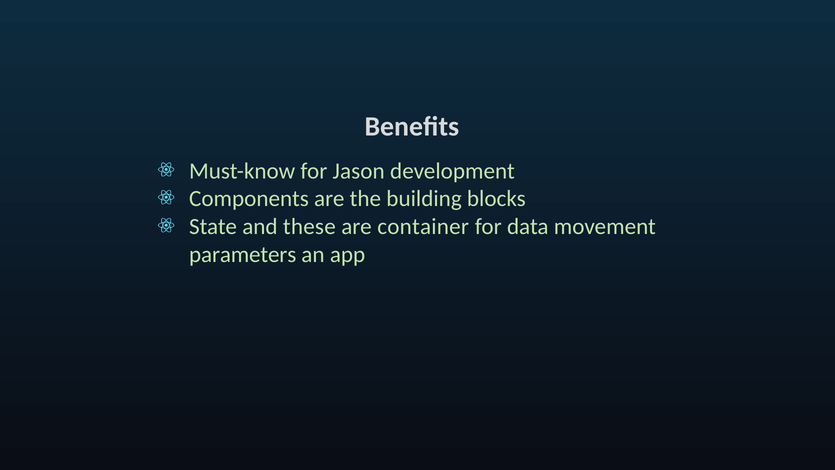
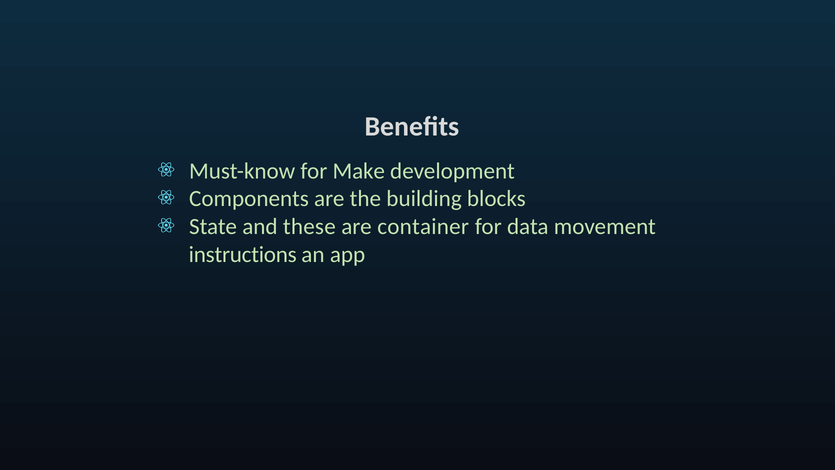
Jason: Jason -> Make (359, 171)
parameters: parameters -> instructions (243, 254)
